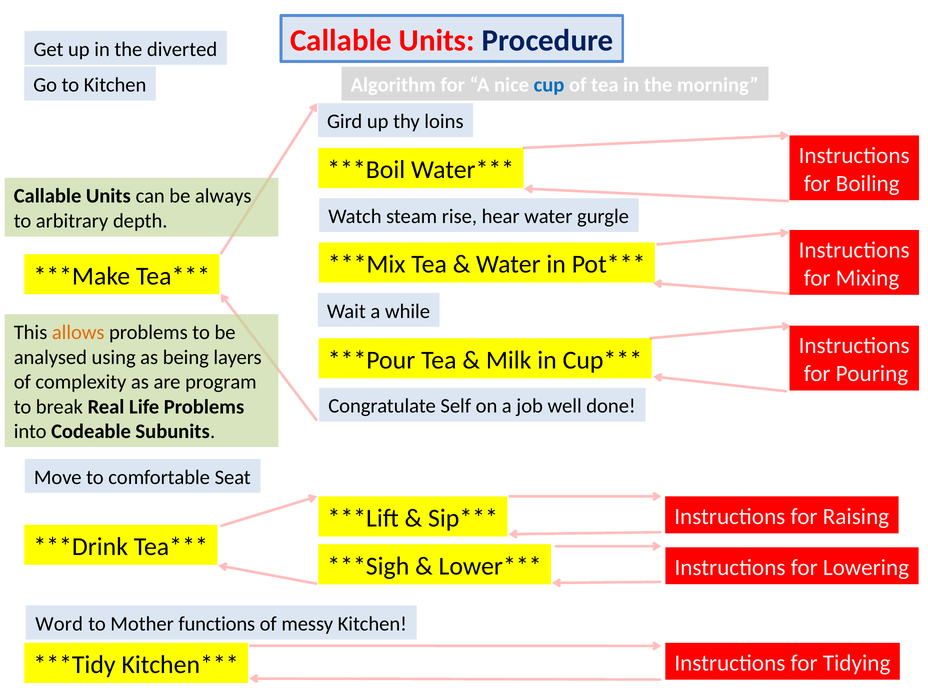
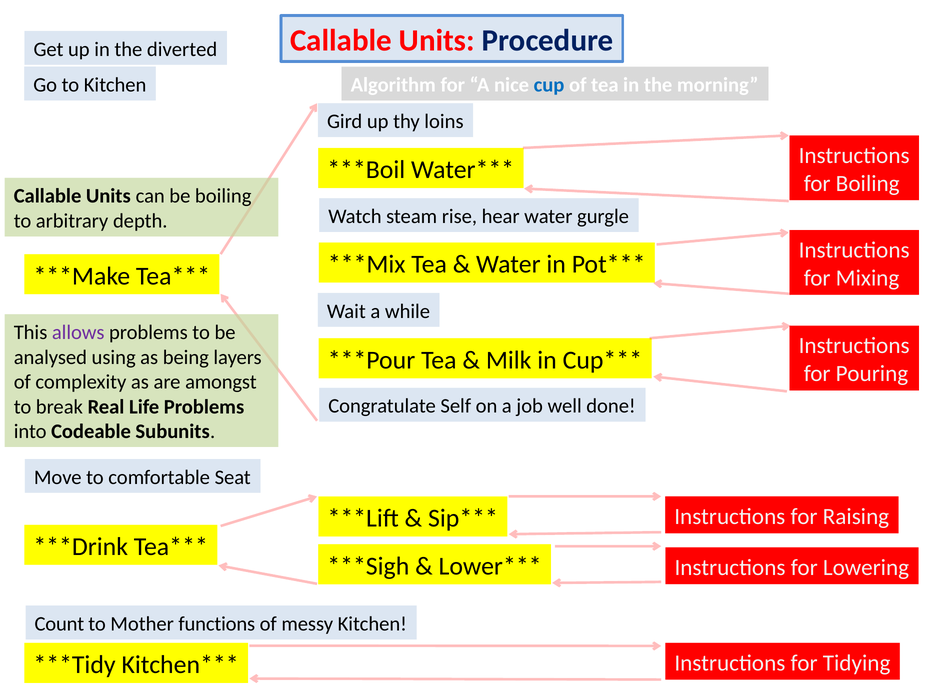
be always: always -> boiling (223, 196)
allows colour: orange -> purple (78, 333)
program: program -> amongst (221, 382)
Word: Word -> Count (59, 624)
